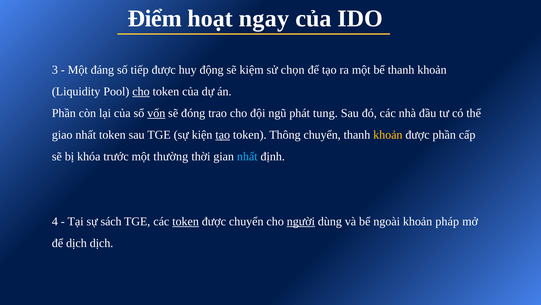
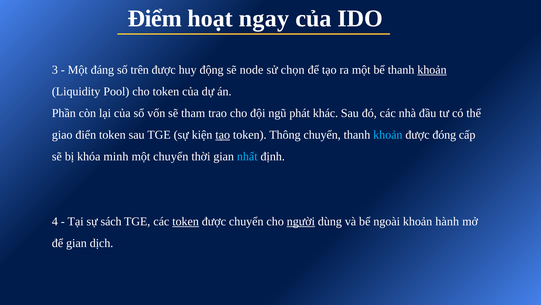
tiếp: tiếp -> trên (140, 70)
kiệm: kiệm -> node (252, 70)
khoản underline: none -> present (432, 70)
cho underline: present -> none (141, 91)
vốn underline: present -> none (156, 113)
đóng: đóng -> tham (193, 113)
tung: tung -> khác (326, 113)
giao nhất: nhất -> điển (86, 134)
khoản colour: yellow -> light blue (388, 134)
được phần: phần -> đóng (444, 134)
trước: trước -> minh (116, 156)
một thường: thường -> chuyển (171, 156)
pháp: pháp -> hành (447, 221)
để dịch: dịch -> gian (76, 243)
